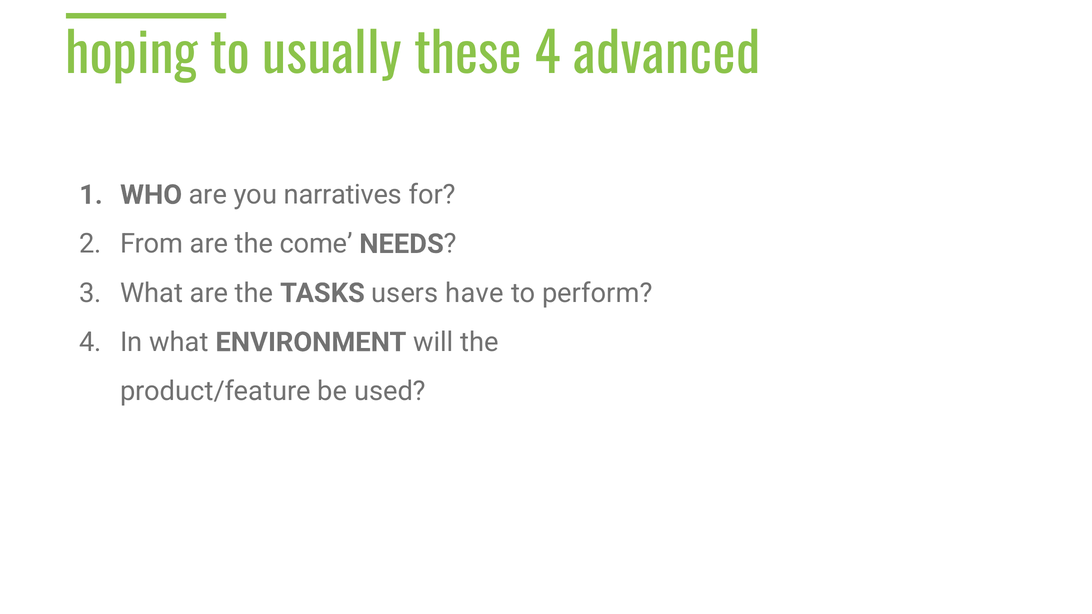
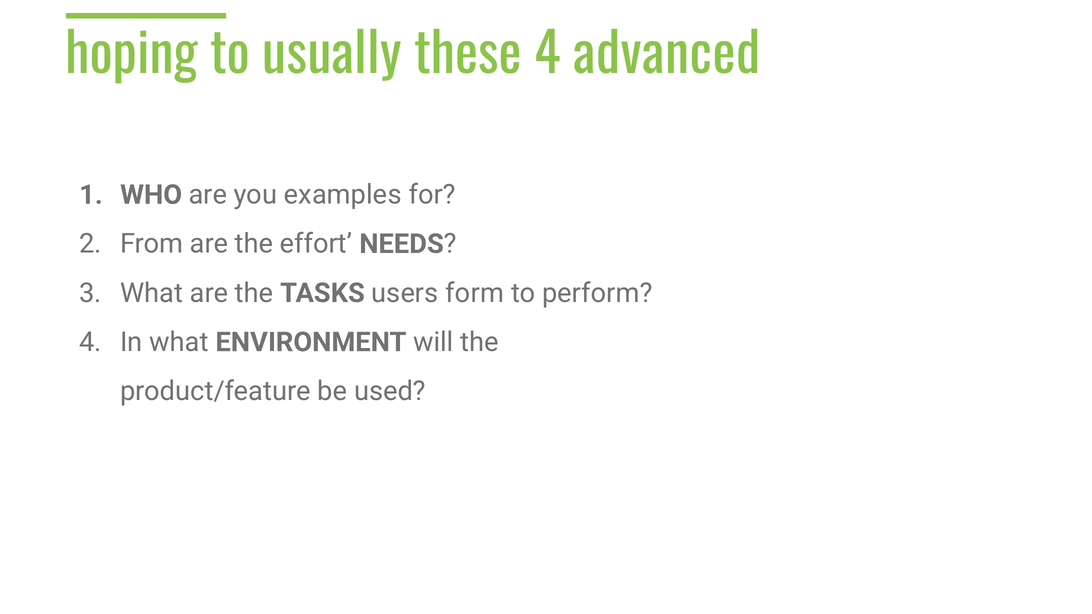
narratives: narratives -> examples (343, 195)
come: come -> effort (316, 244)
have: have -> form (475, 293)
